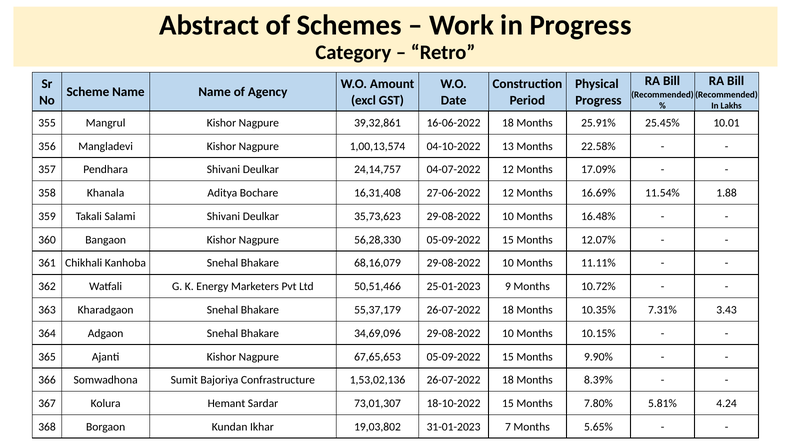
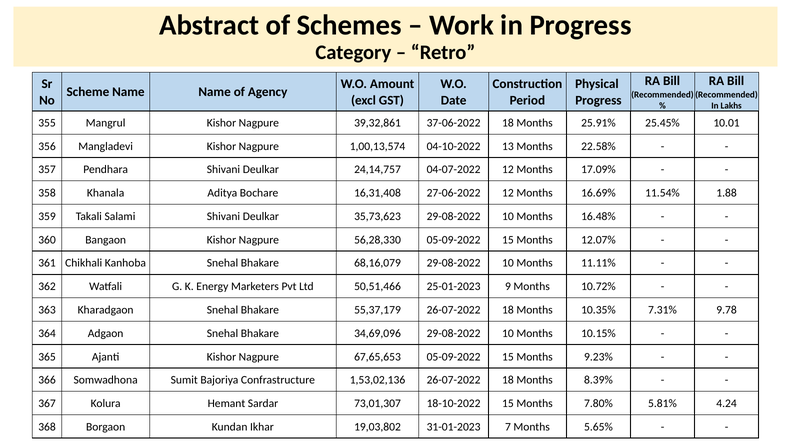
16-06-2022: 16-06-2022 -> 37-06-2022 (454, 123)
3.43: 3.43 -> 9.78 (727, 310)
9.90%: 9.90% -> 9.23% (598, 357)
